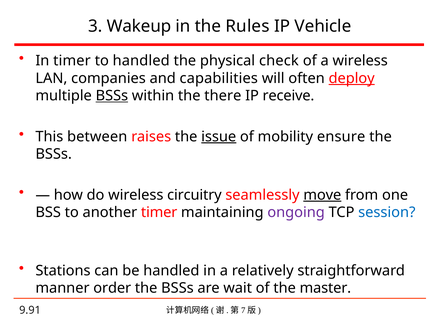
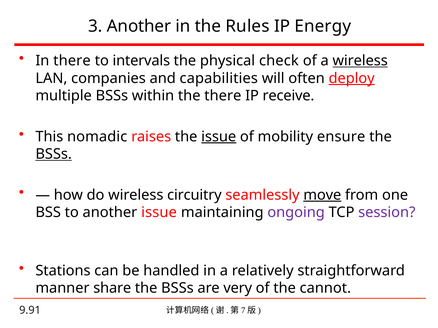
3 Wakeup: Wakeup -> Another (139, 26)
Vehicle: Vehicle -> Energy (323, 26)
In timer: timer -> there (72, 61)
to handled: handled -> intervals (141, 61)
wireless underline: none -> present (360, 61)
BSSs underline: present -> none (112, 96)
between: between -> nomadic (97, 137)
BSSs underline: none -> present (54, 154)
another timer: timer -> issue (159, 213)
session colour: blue -> purple (387, 213)
order: order -> share (112, 289)
wait: wait -> very (238, 289)
master: master -> cannot (325, 289)
